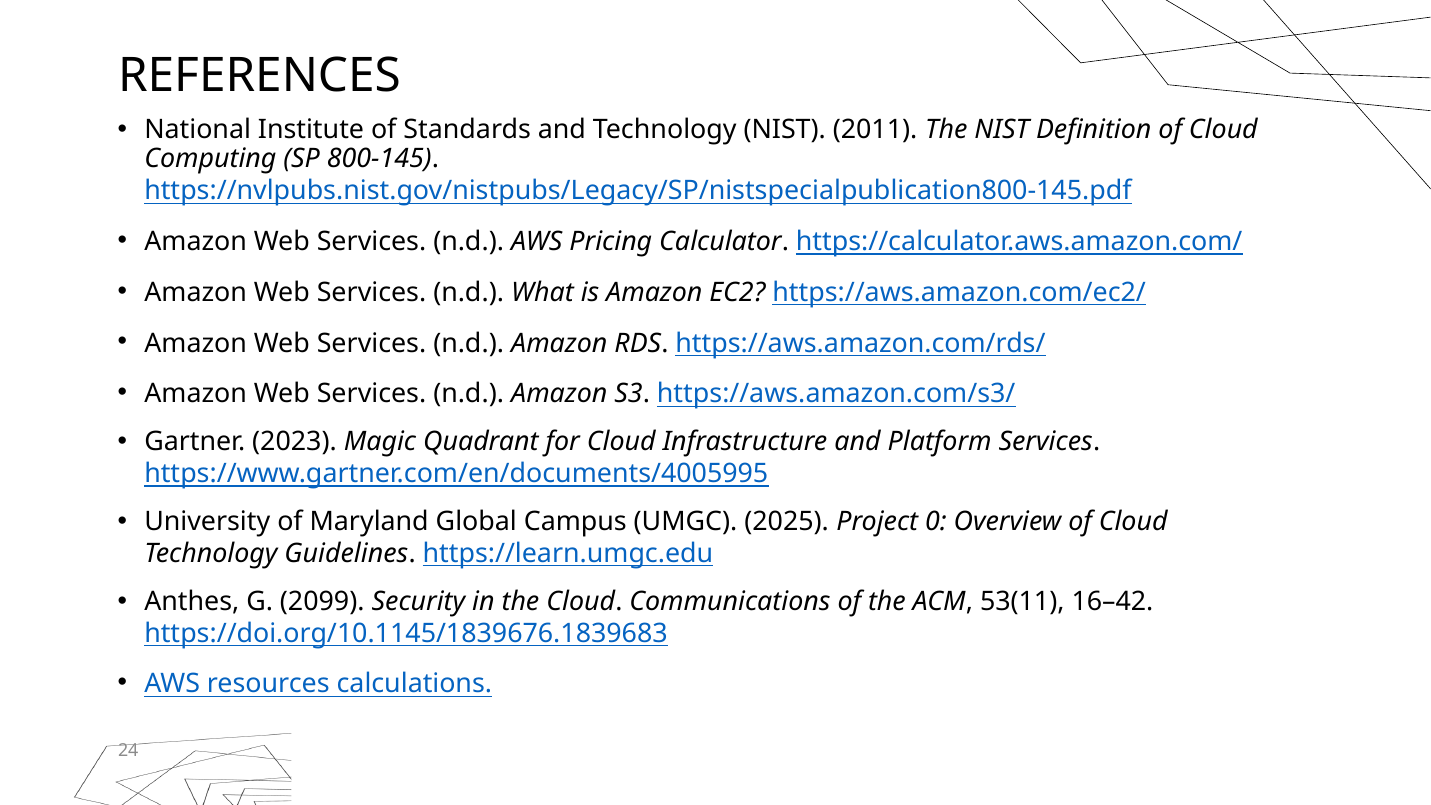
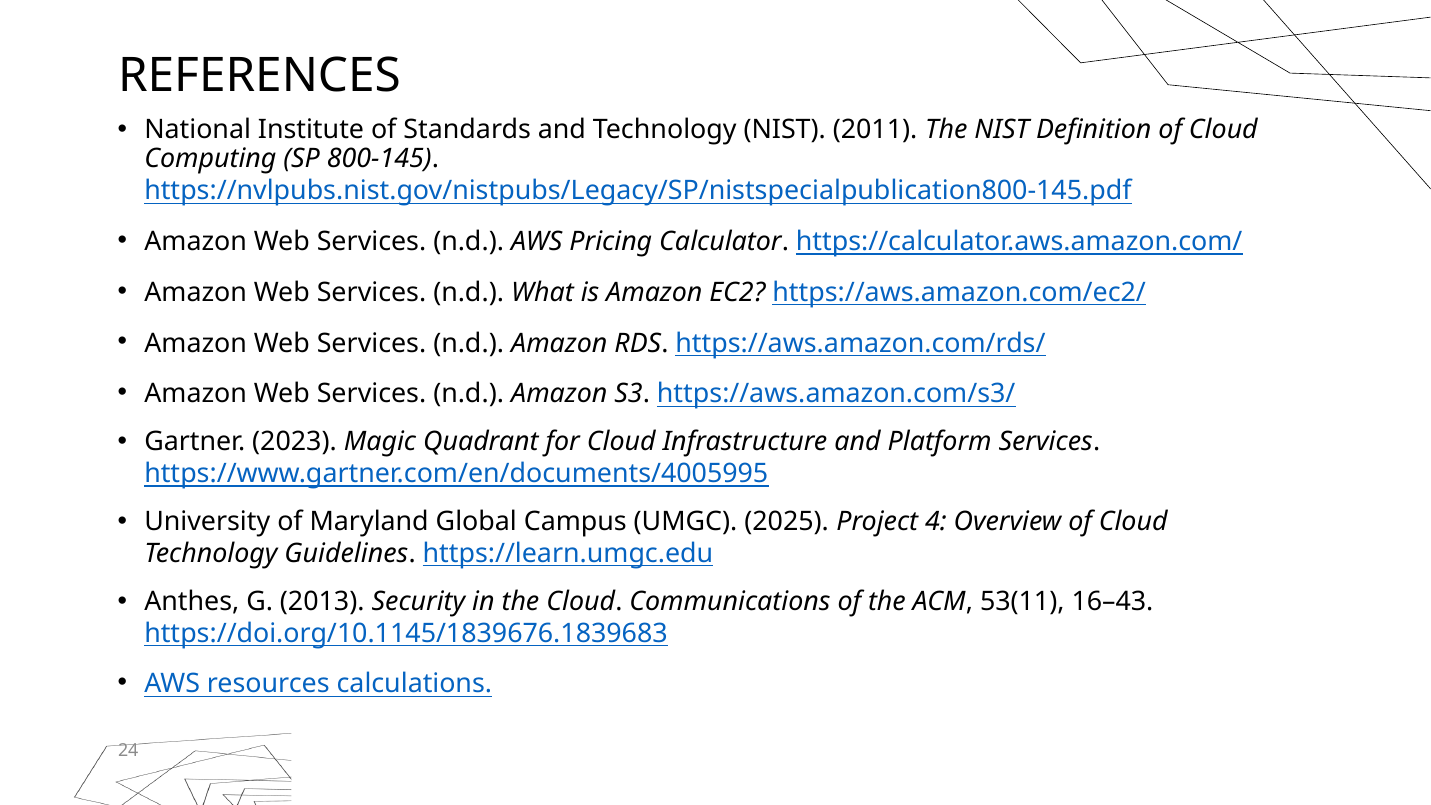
0: 0 -> 4 (936, 521)
2099: 2099 -> 2013 (322, 601)
16–42: 16–42 -> 16–43 (1112, 601)
